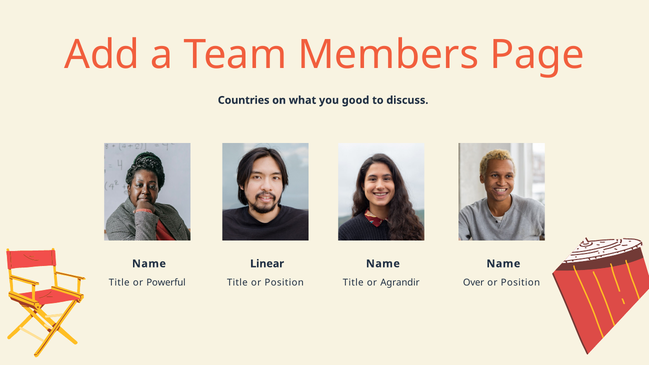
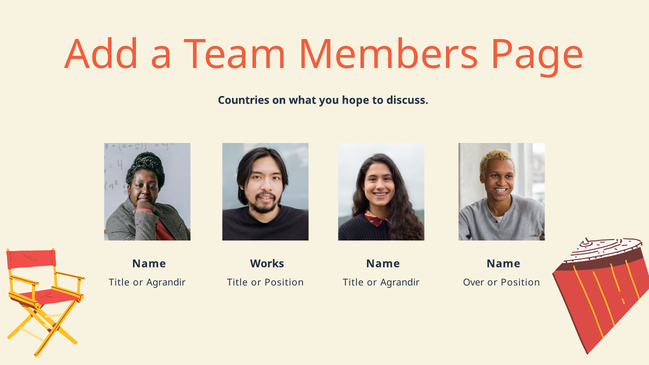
good: good -> hope (356, 100)
Linear: Linear -> Works (267, 264)
Powerful: Powerful -> Agrandir (166, 283)
